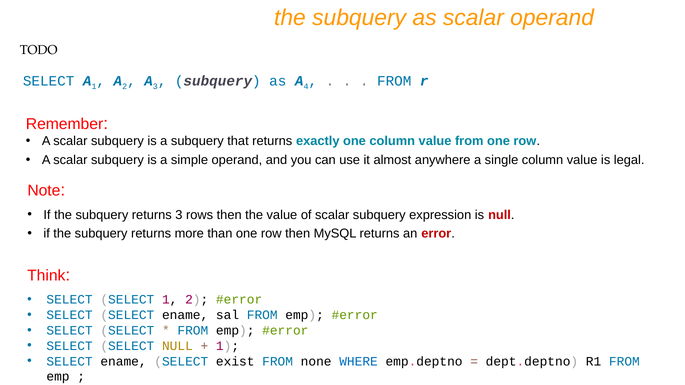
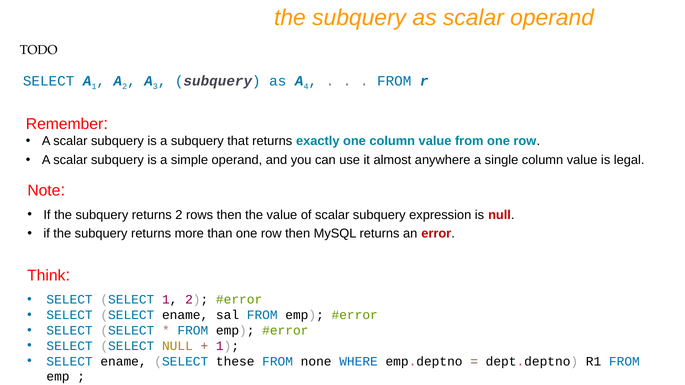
returns 3: 3 -> 2 (179, 215)
exist: exist -> these (235, 362)
